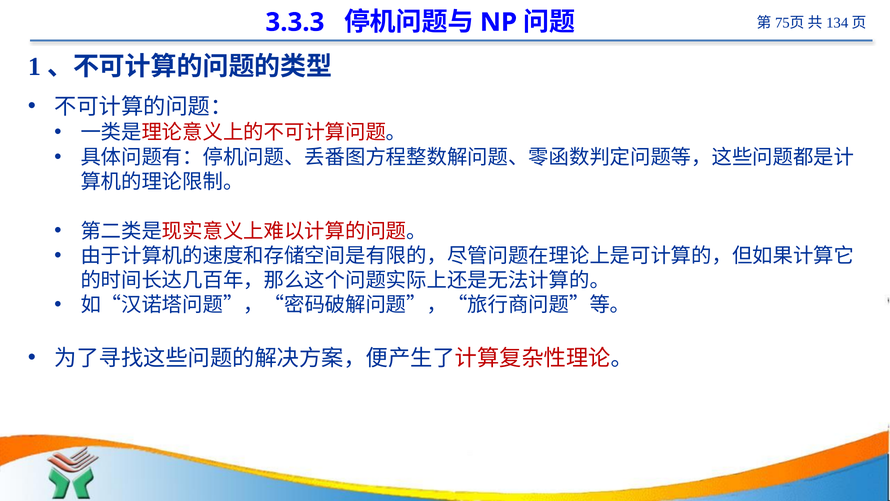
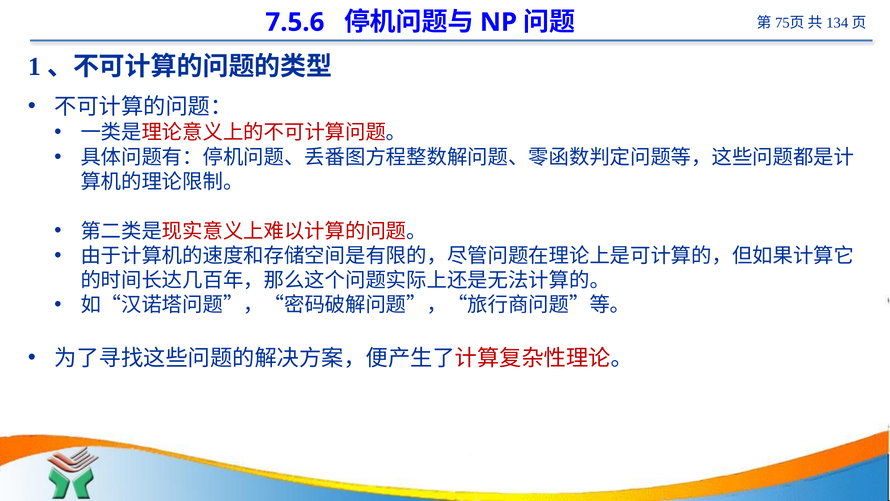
3.3.3: 3.3.3 -> 7.5.6 (295, 22)
